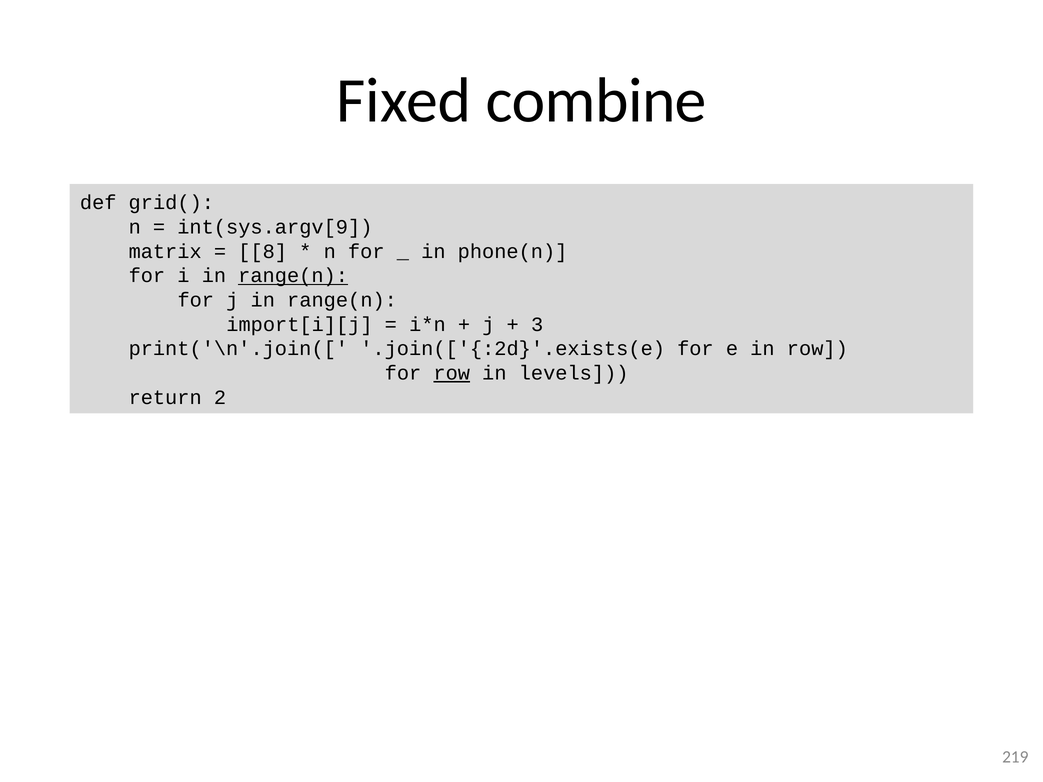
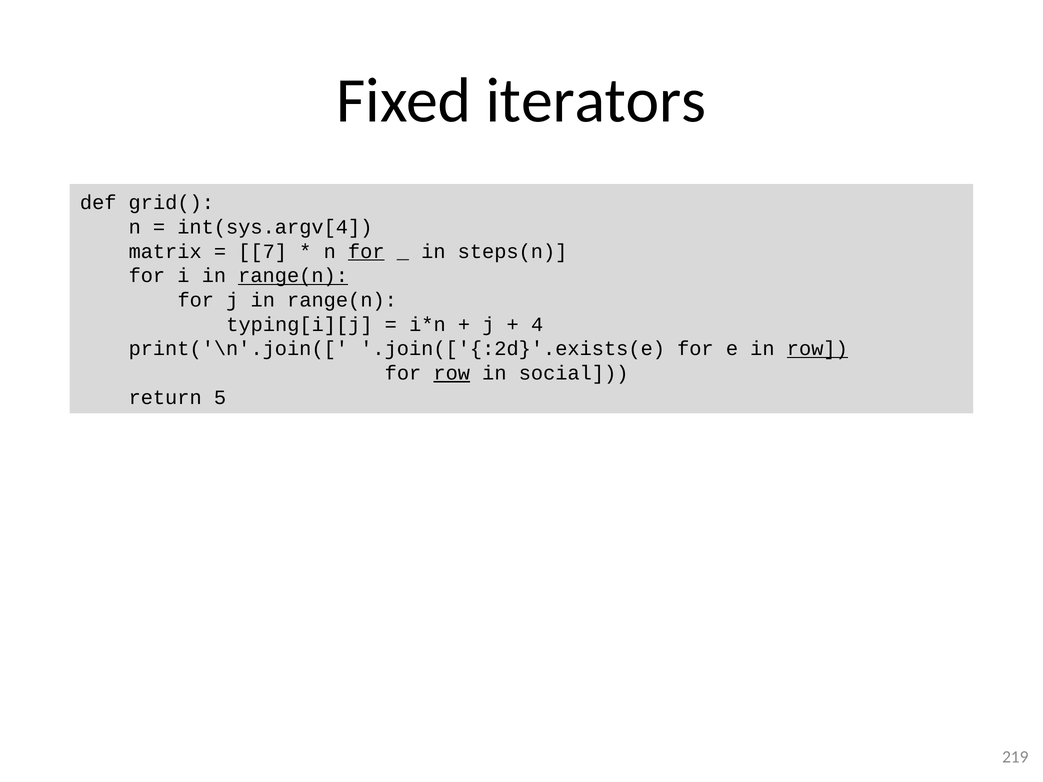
combine: combine -> iterators (596, 101)
int(sys.argv[9: int(sys.argv[9 -> int(sys.argv[4 (275, 227)
8: 8 -> 7 (263, 251)
for underline: none -> present (366, 251)
phone(n: phone(n -> steps(n (513, 251)
import[i][j: import[i][j -> typing[i][j (299, 325)
3: 3 -> 4 (537, 325)
row underline: none -> present (817, 349)
levels: levels -> social (574, 373)
2: 2 -> 5 (220, 398)
